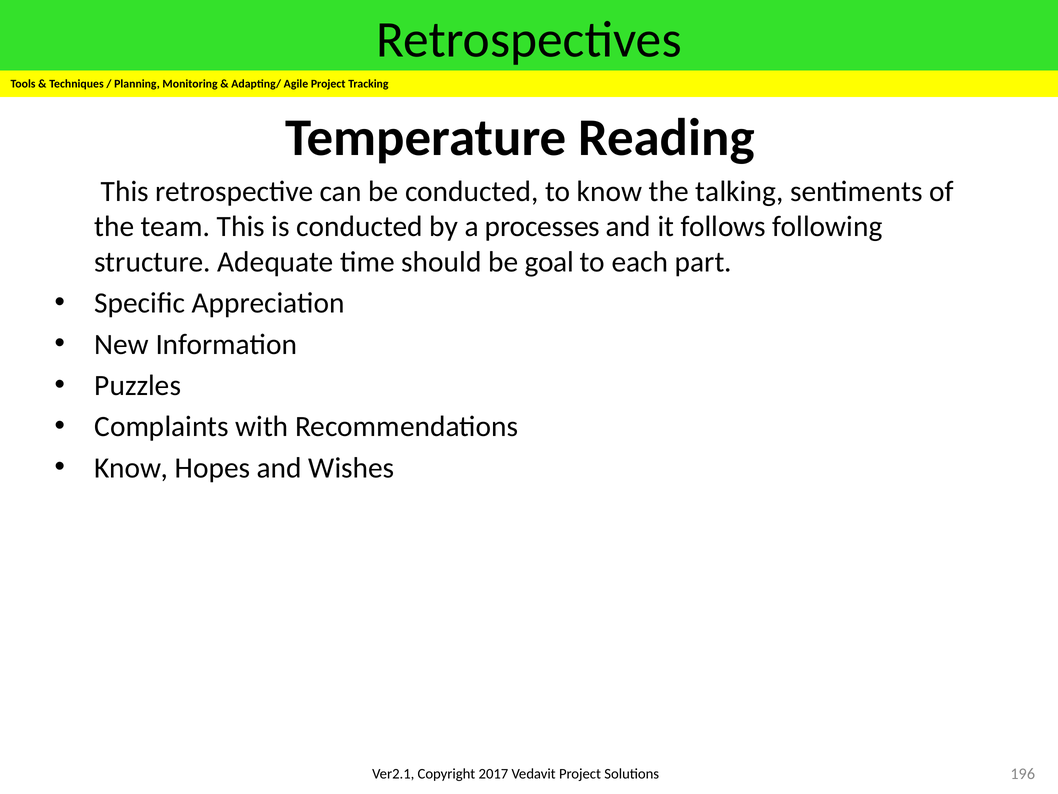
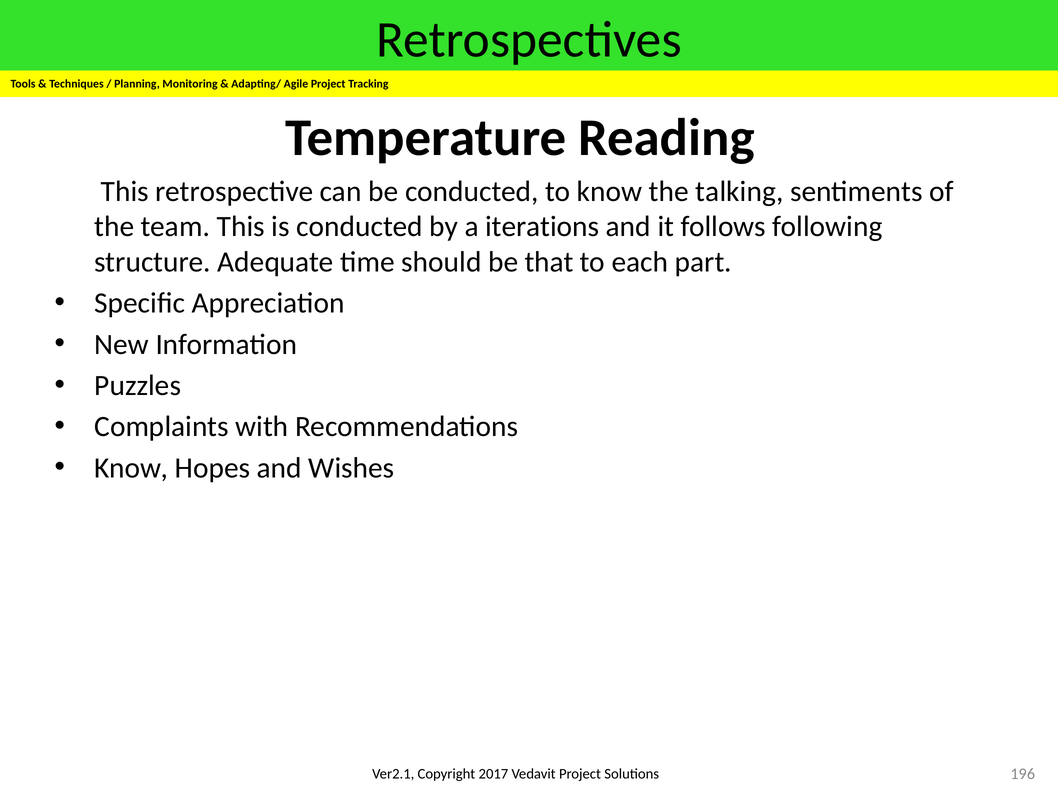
processes: processes -> iterations (542, 227)
goal: goal -> that (549, 262)
